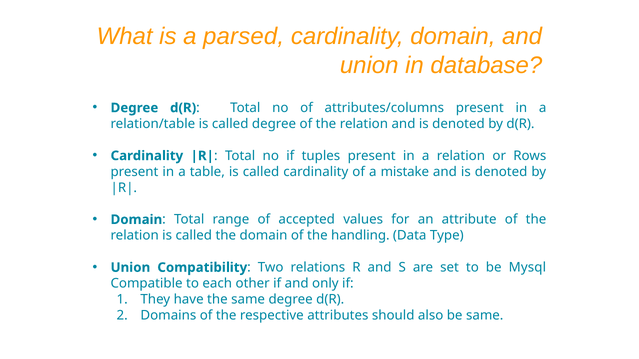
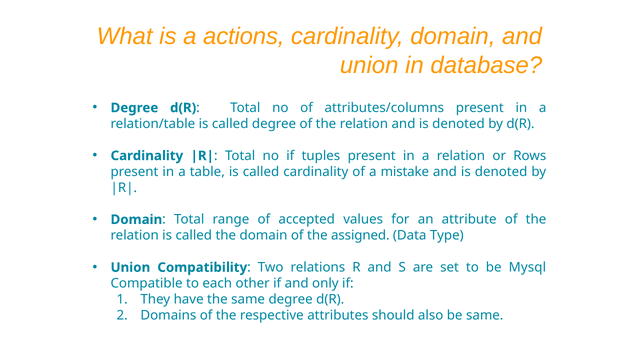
parsed: parsed -> actions (244, 36)
handling: handling -> assigned (360, 236)
